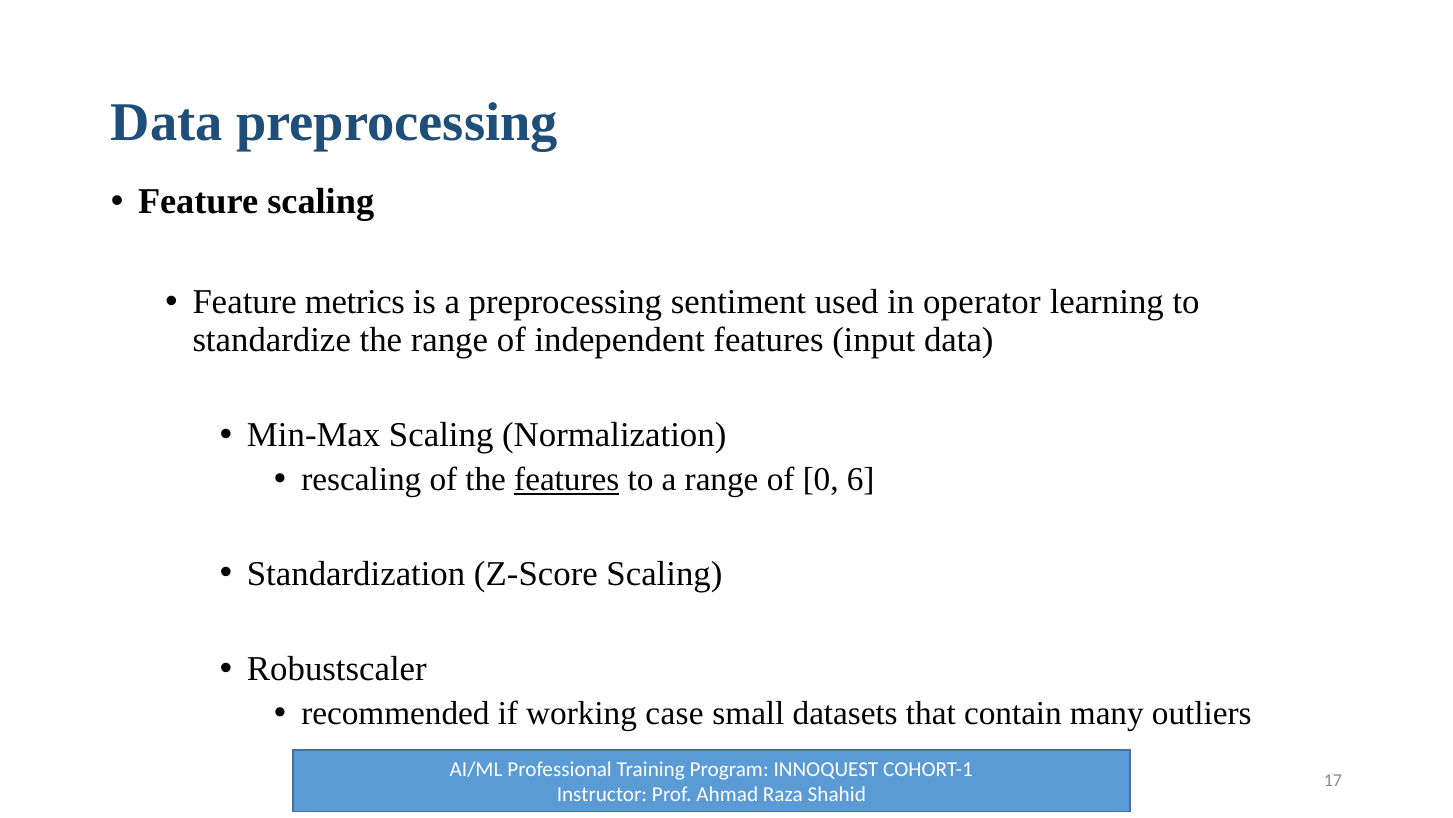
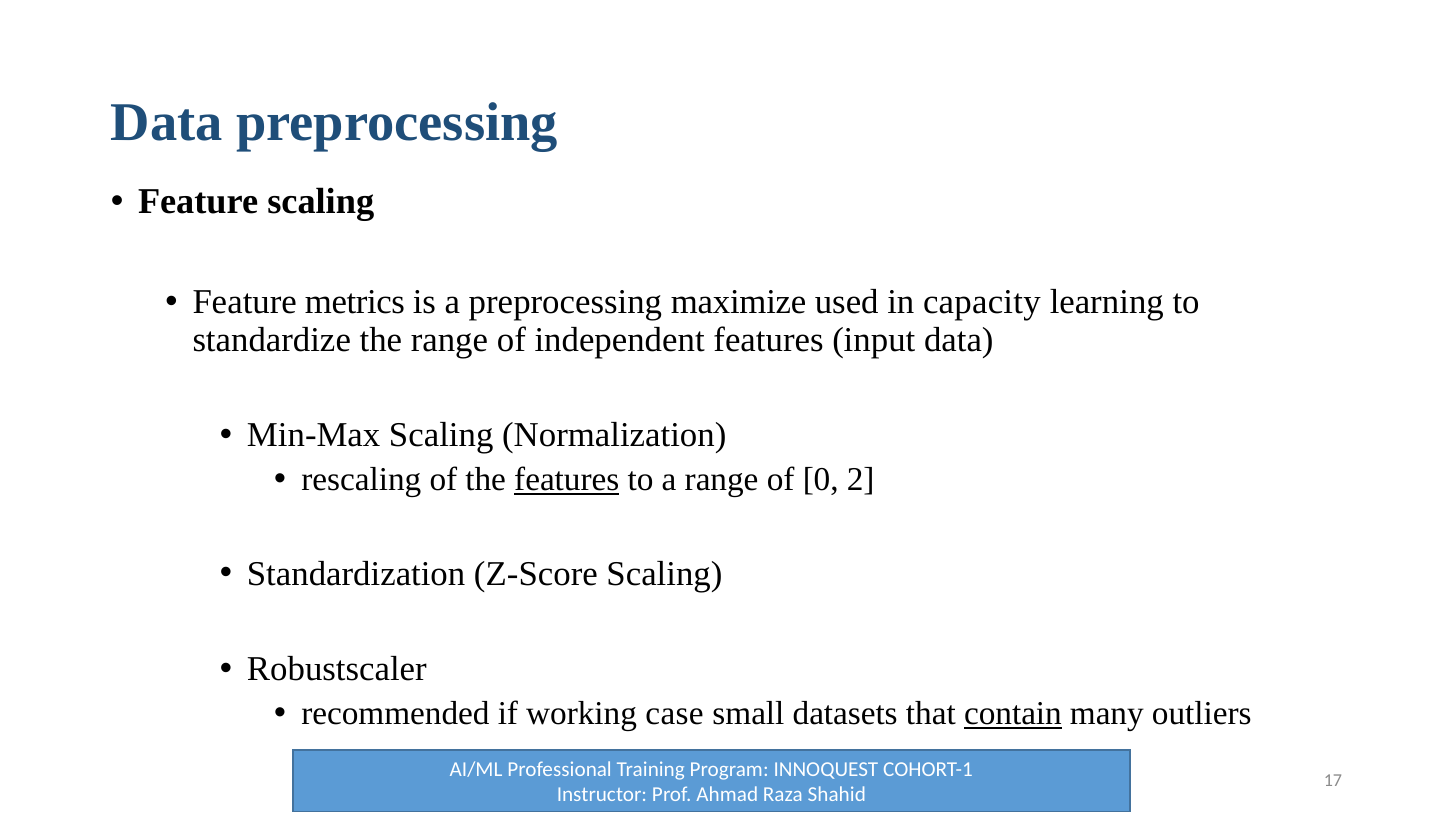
sentiment: sentiment -> maximize (739, 302)
operator: operator -> capacity (982, 302)
6: 6 -> 2 (861, 479)
contain underline: none -> present (1013, 713)
